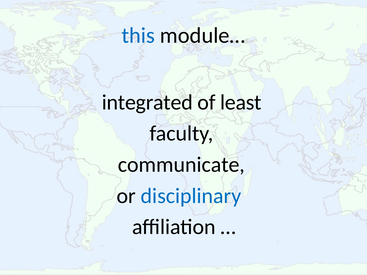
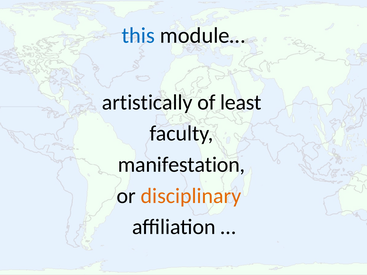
integrated: integrated -> artistically (147, 102)
communicate: communicate -> manifestation (181, 165)
disciplinary colour: blue -> orange (191, 196)
